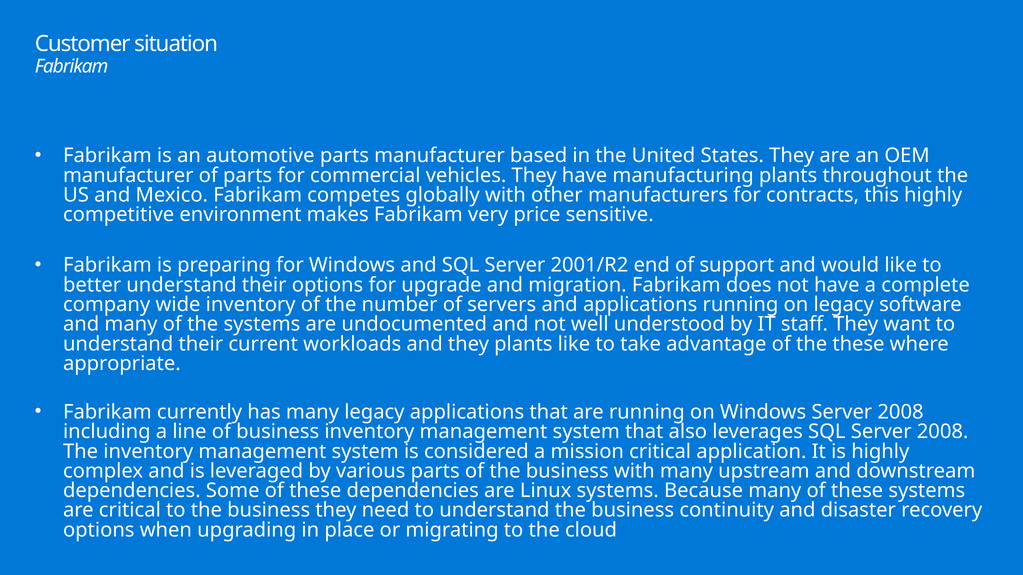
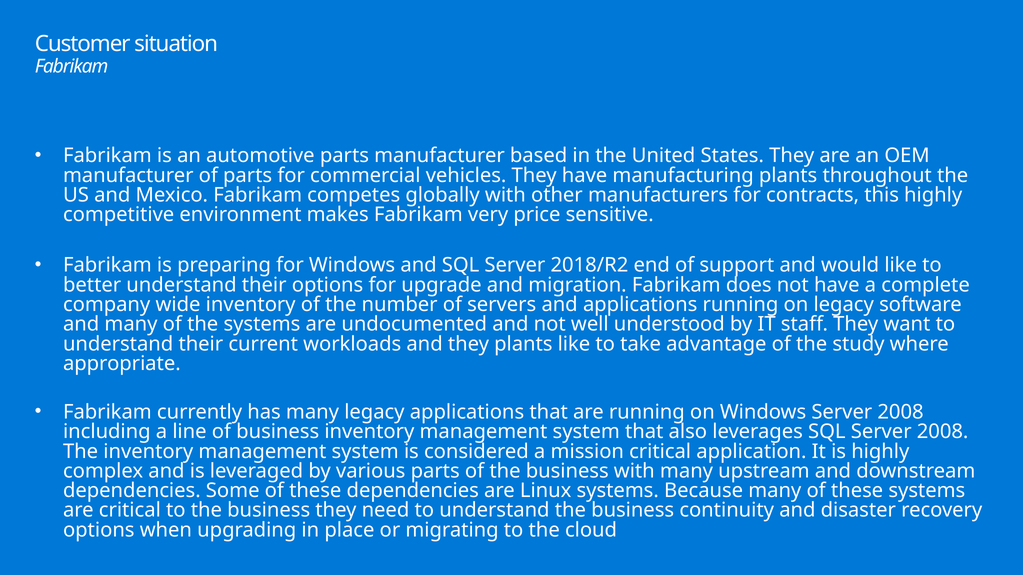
2001/R2: 2001/R2 -> 2018/R2 (589, 266)
the these: these -> study (858, 344)
